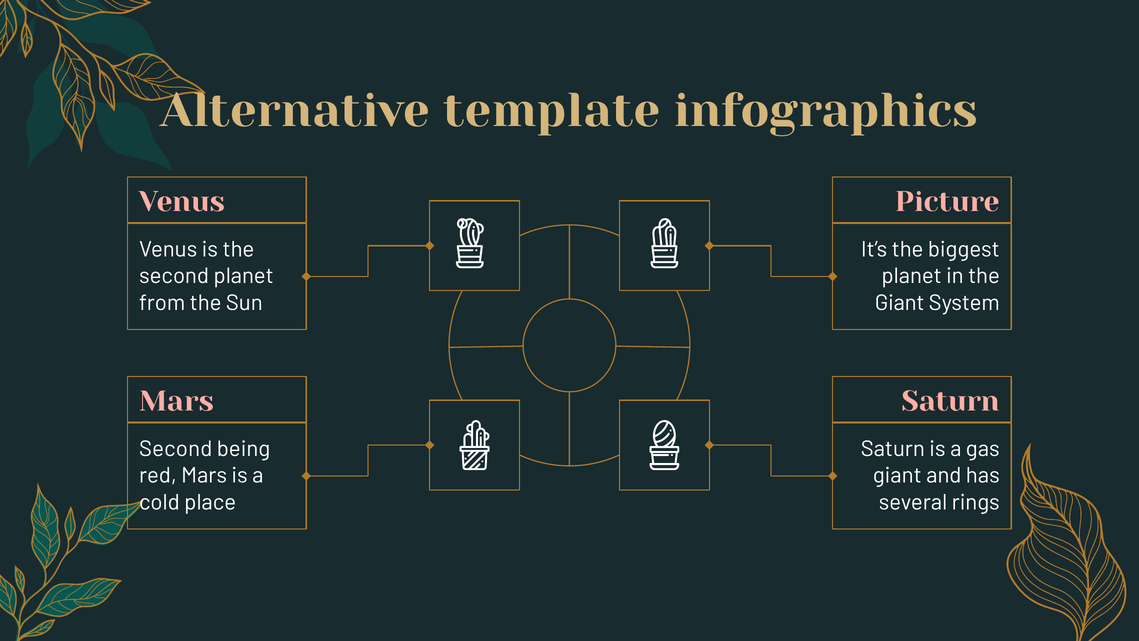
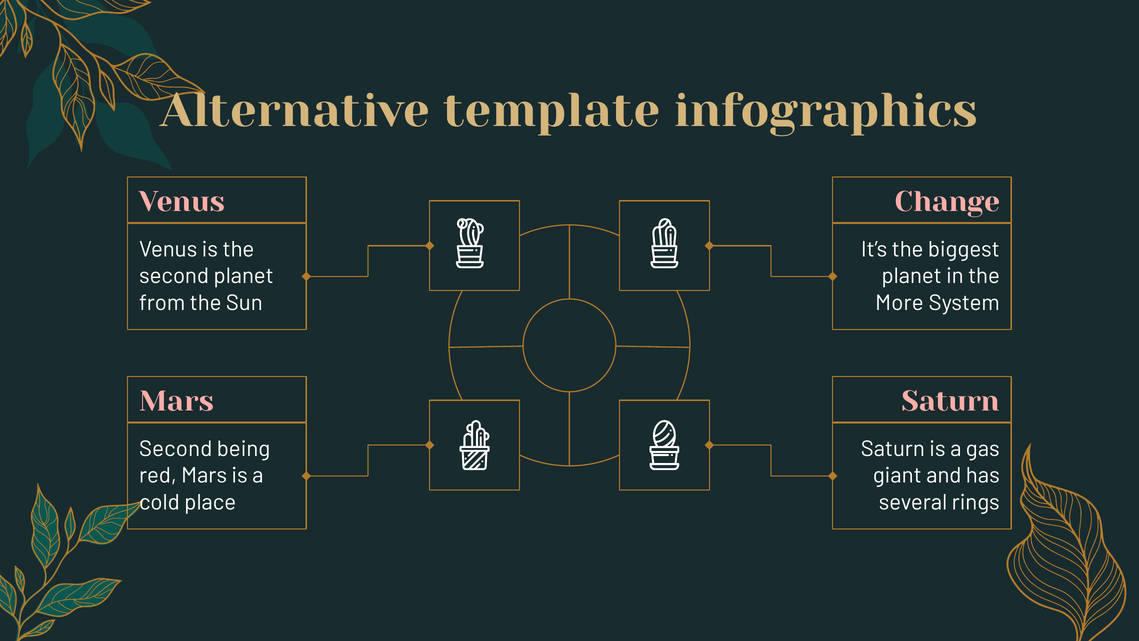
Picture: Picture -> Change (948, 202)
Giant: Giant -> More (899, 303)
